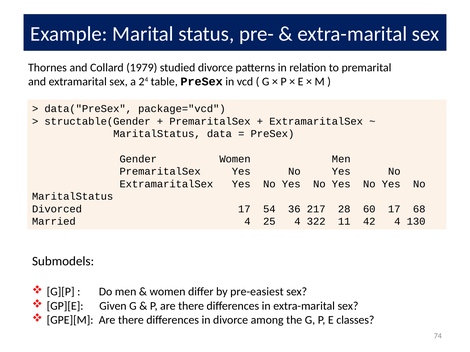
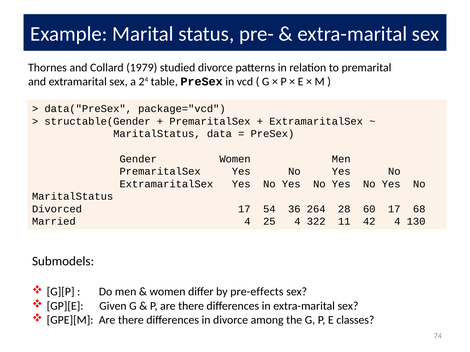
217: 217 -> 264 (316, 209)
pre-easiest: pre-easiest -> pre-effects (257, 292)
